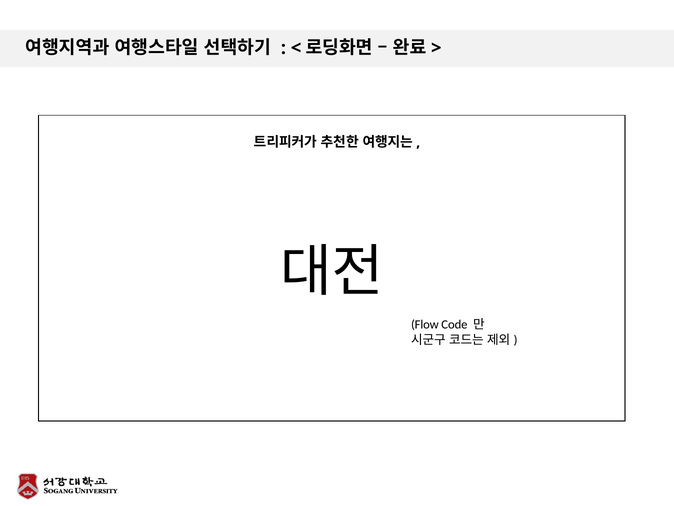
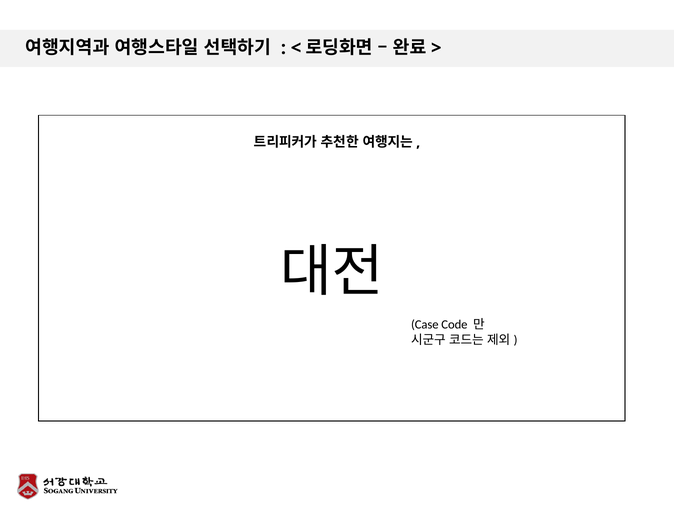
Flow: Flow -> Case (425, 324)
